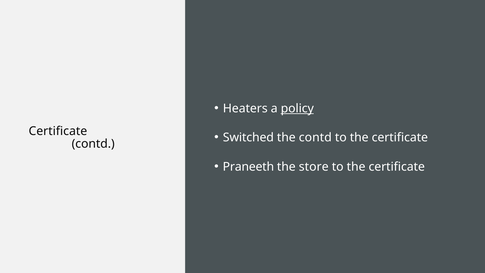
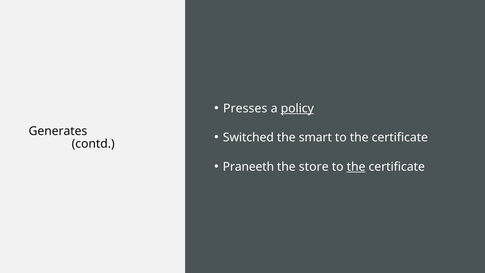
Heaters: Heaters -> Presses (245, 108)
Certificate: Certificate -> Generates (58, 131)
the contd: contd -> smart (315, 138)
the underline: none -> present (356, 167)
